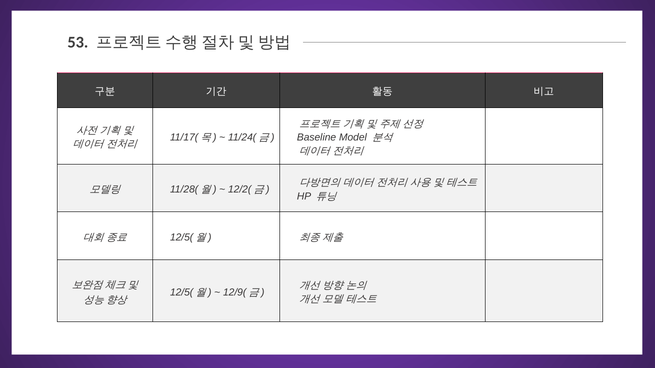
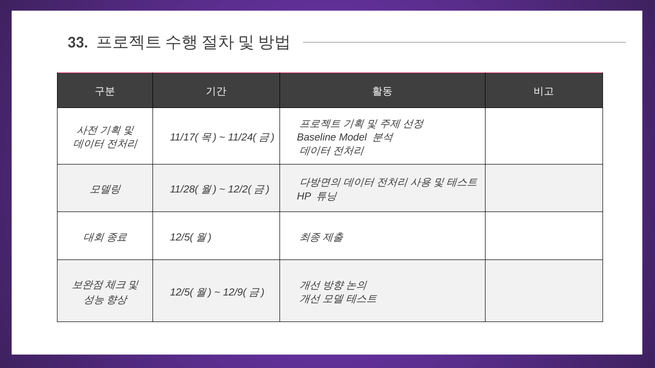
53: 53 -> 33 (78, 43)
